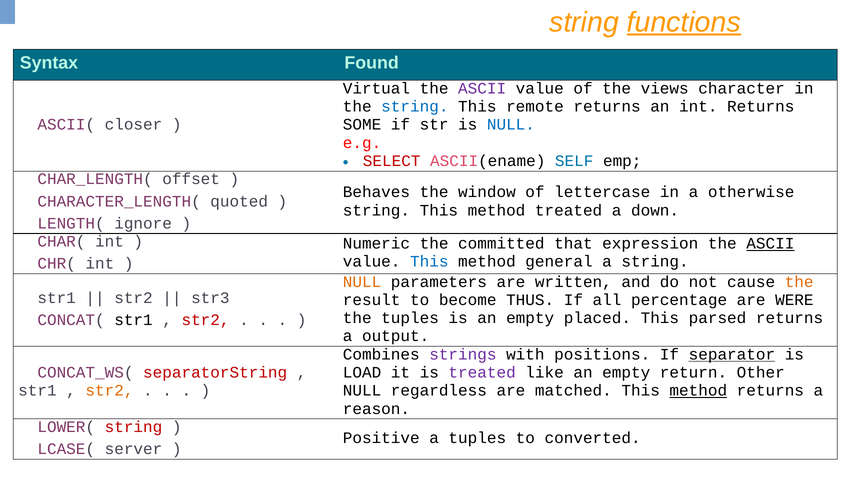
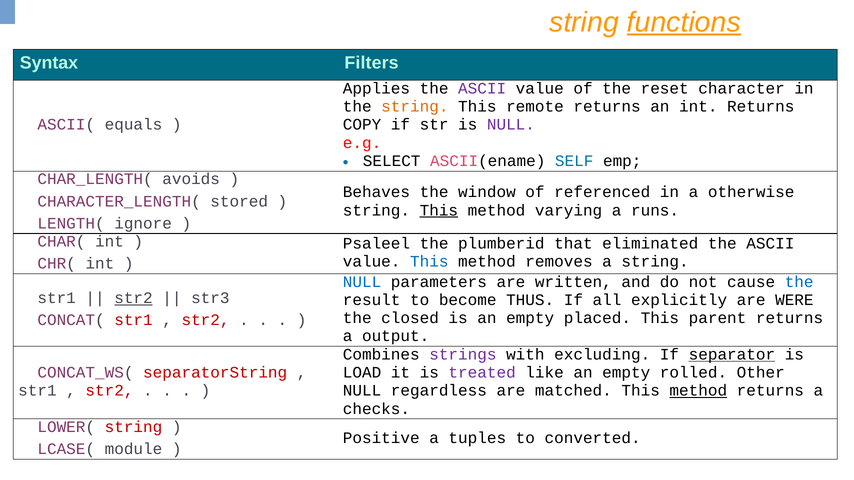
Found: Found -> Filters (372, 63)
Virtual: Virtual -> Applies (376, 88)
views: views -> reset (665, 88)
string colour: blue -> orange (415, 107)
closer: closer -> equals (133, 125)
SOME: SOME -> COPY (362, 125)
NULL colour: blue -> purple (511, 125)
SELECT colour: red -> black (392, 161)
offset: offset -> avoids (191, 179)
lettercase: lettercase -> referenced (602, 192)
quoted: quoted -> stored (239, 201)
This underline: none -> present (439, 210)
method treated: treated -> varying (569, 210)
down: down -> runs (655, 210)
Numeric: Numeric -> Psaleel (376, 244)
committed: committed -> plumberid (501, 244)
expression: expression -> eliminated (650, 244)
ASCII underline: present -> none (770, 244)
general: general -> removes (559, 262)
NULL colour: orange -> blue (362, 282)
the colour: orange -> blue (799, 282)
str2 underline: none -> present (133, 298)
percentage: percentage -> explicitly (679, 300)
the tuples: tuples -> closed (410, 318)
parsed: parsed -> parent (718, 318)
str1 colour: black -> red (133, 320)
positions: positions -> excluding (602, 355)
return: return -> rolled (693, 373)
str2 colour: orange -> red (109, 391)
reason: reason -> checks (376, 409)
server: server -> module (133, 449)
